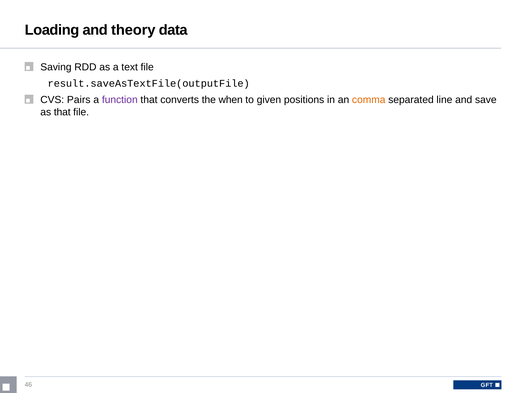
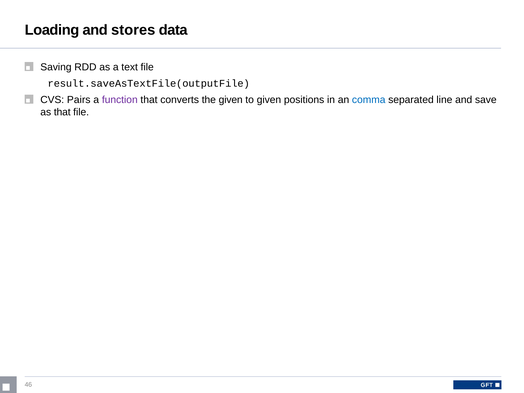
theory: theory -> stores (133, 30)
the when: when -> given (231, 100)
comma colour: orange -> blue (369, 100)
